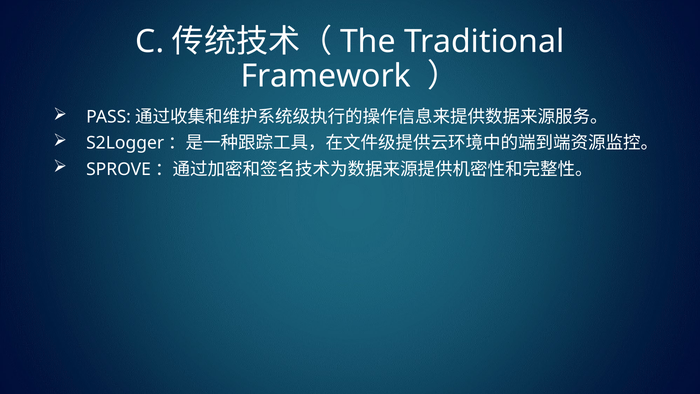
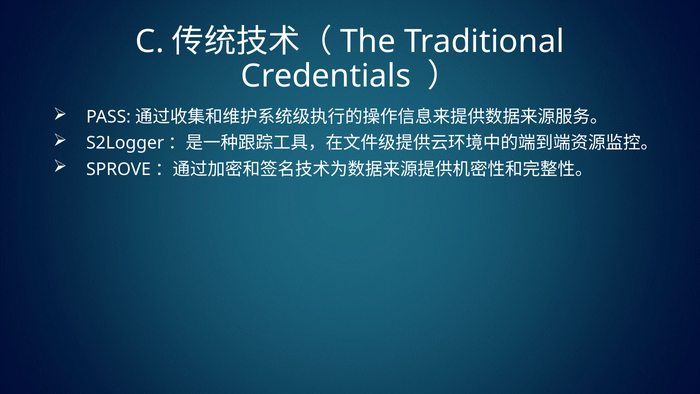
Framework: Framework -> Credentials (326, 76)
